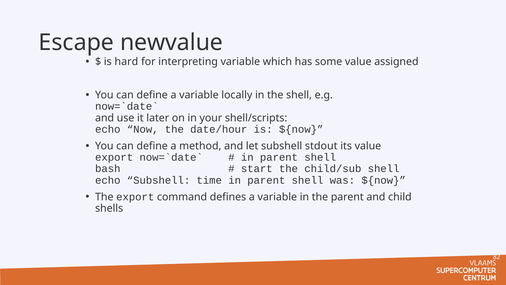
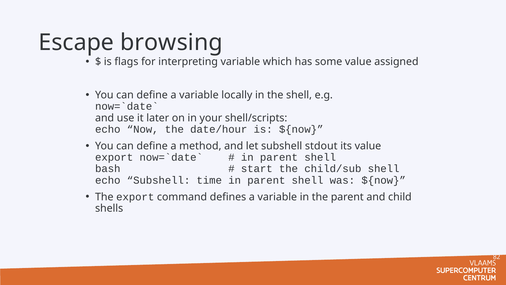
newvalue: newvalue -> browsing (171, 43)
hard: hard -> flags (126, 62)
